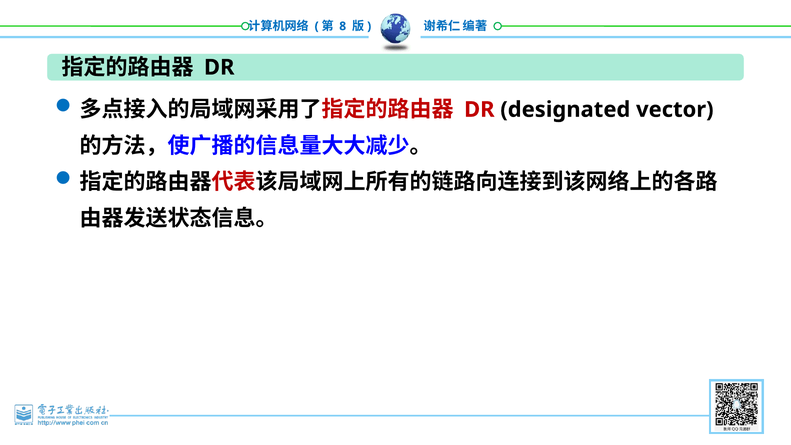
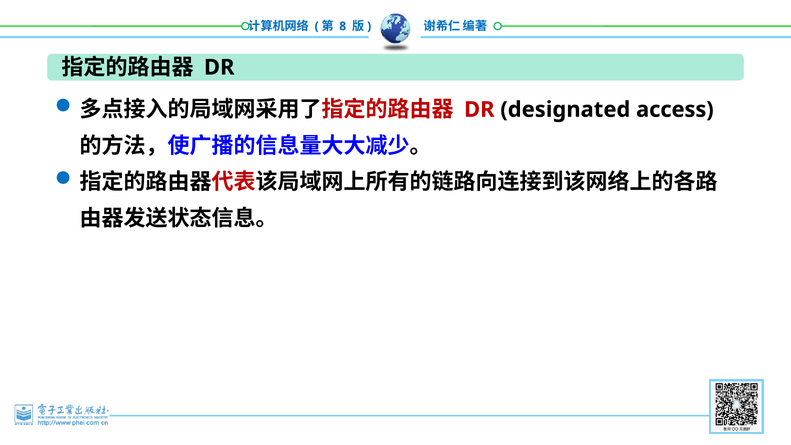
vector: vector -> access (675, 110)
